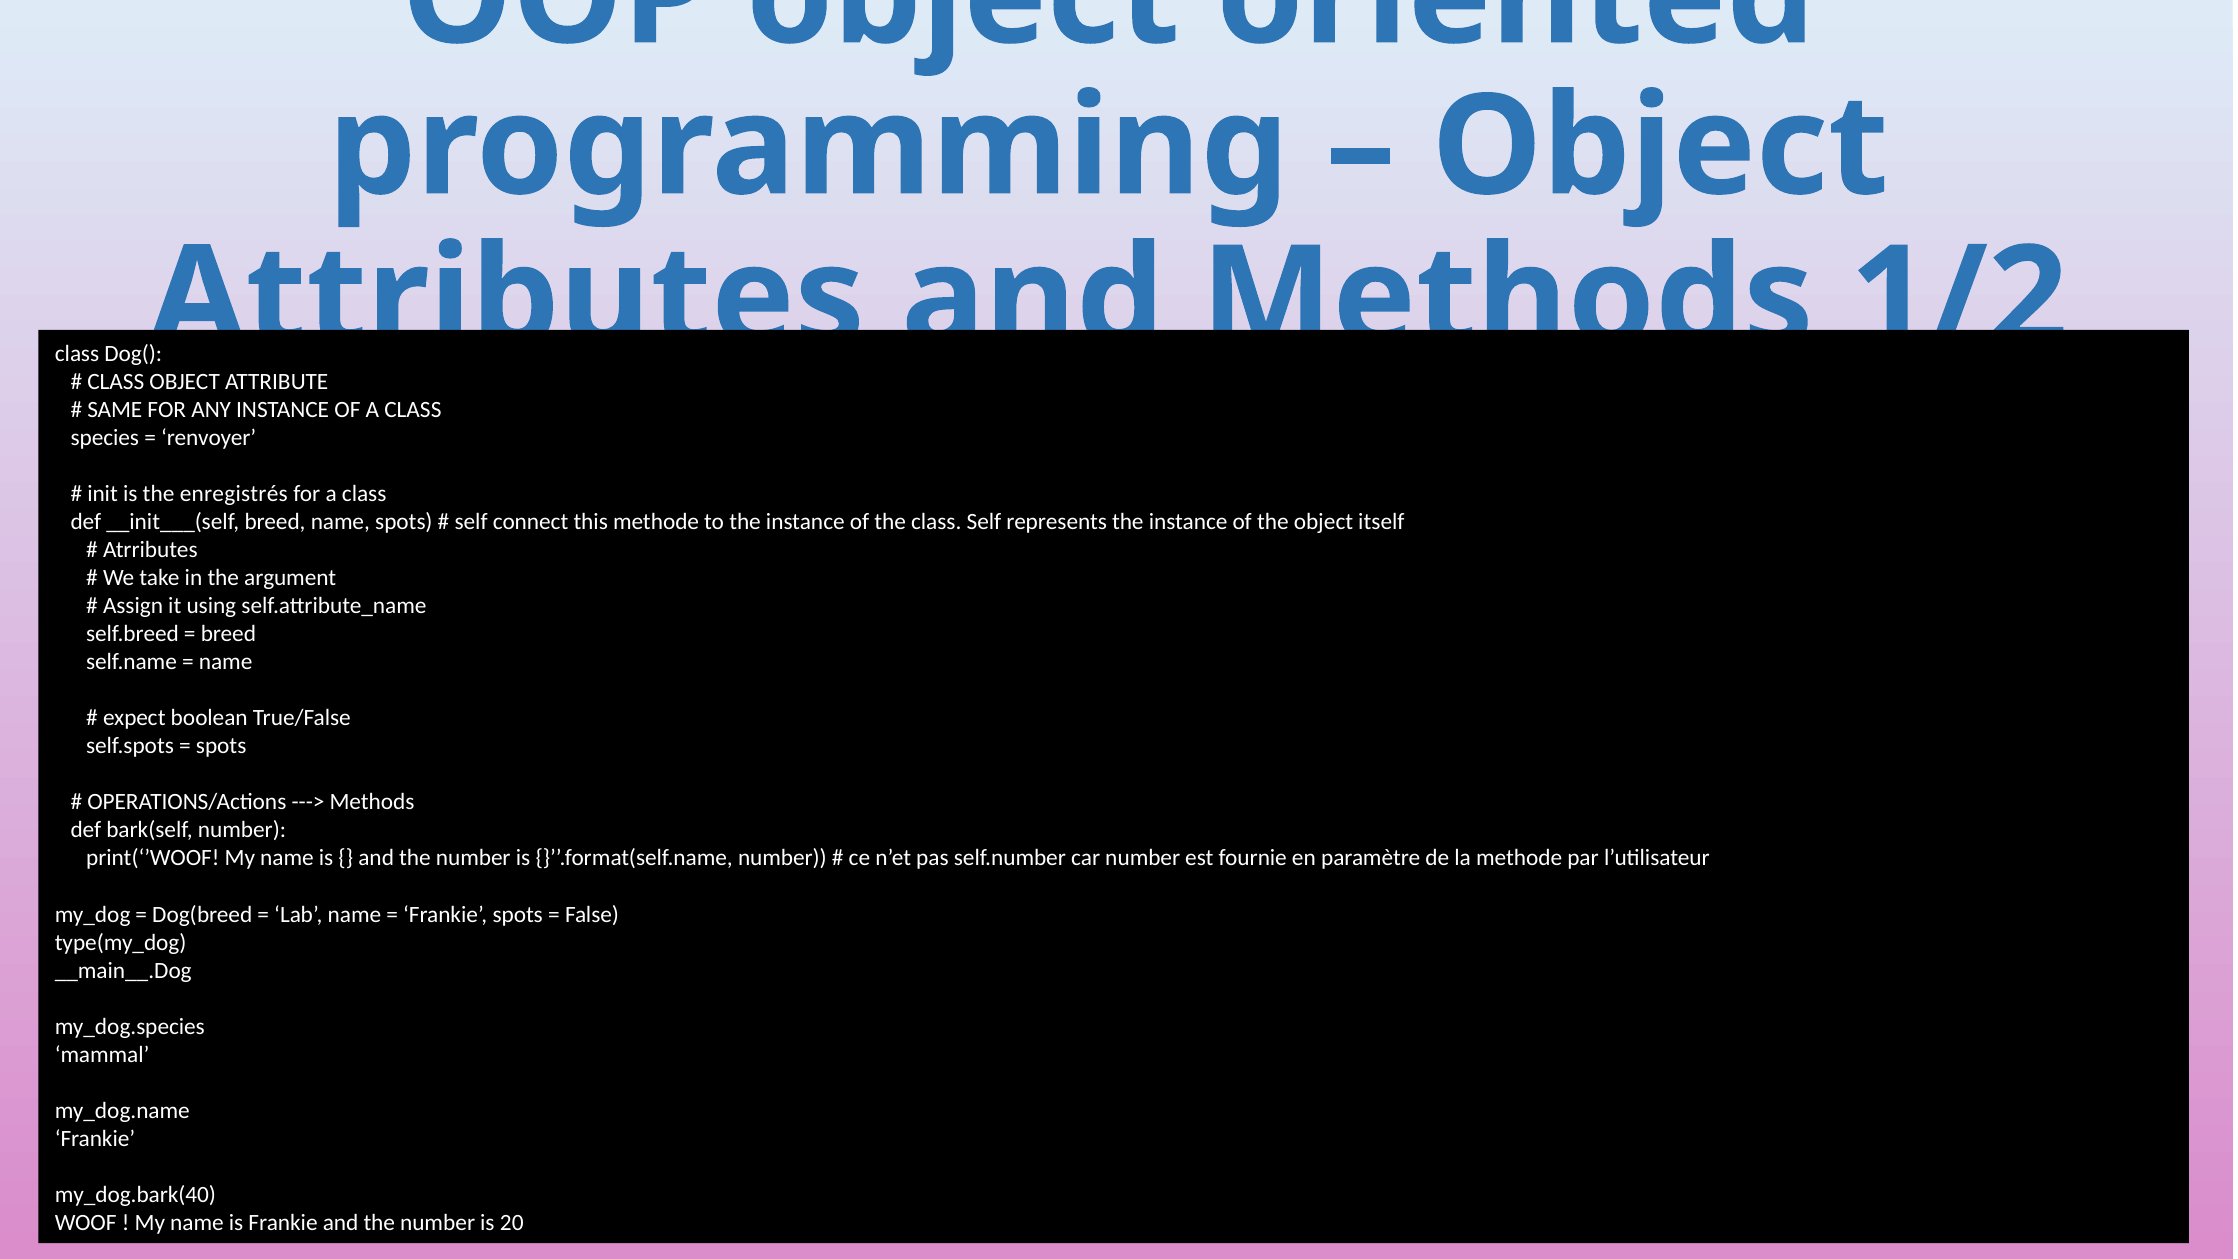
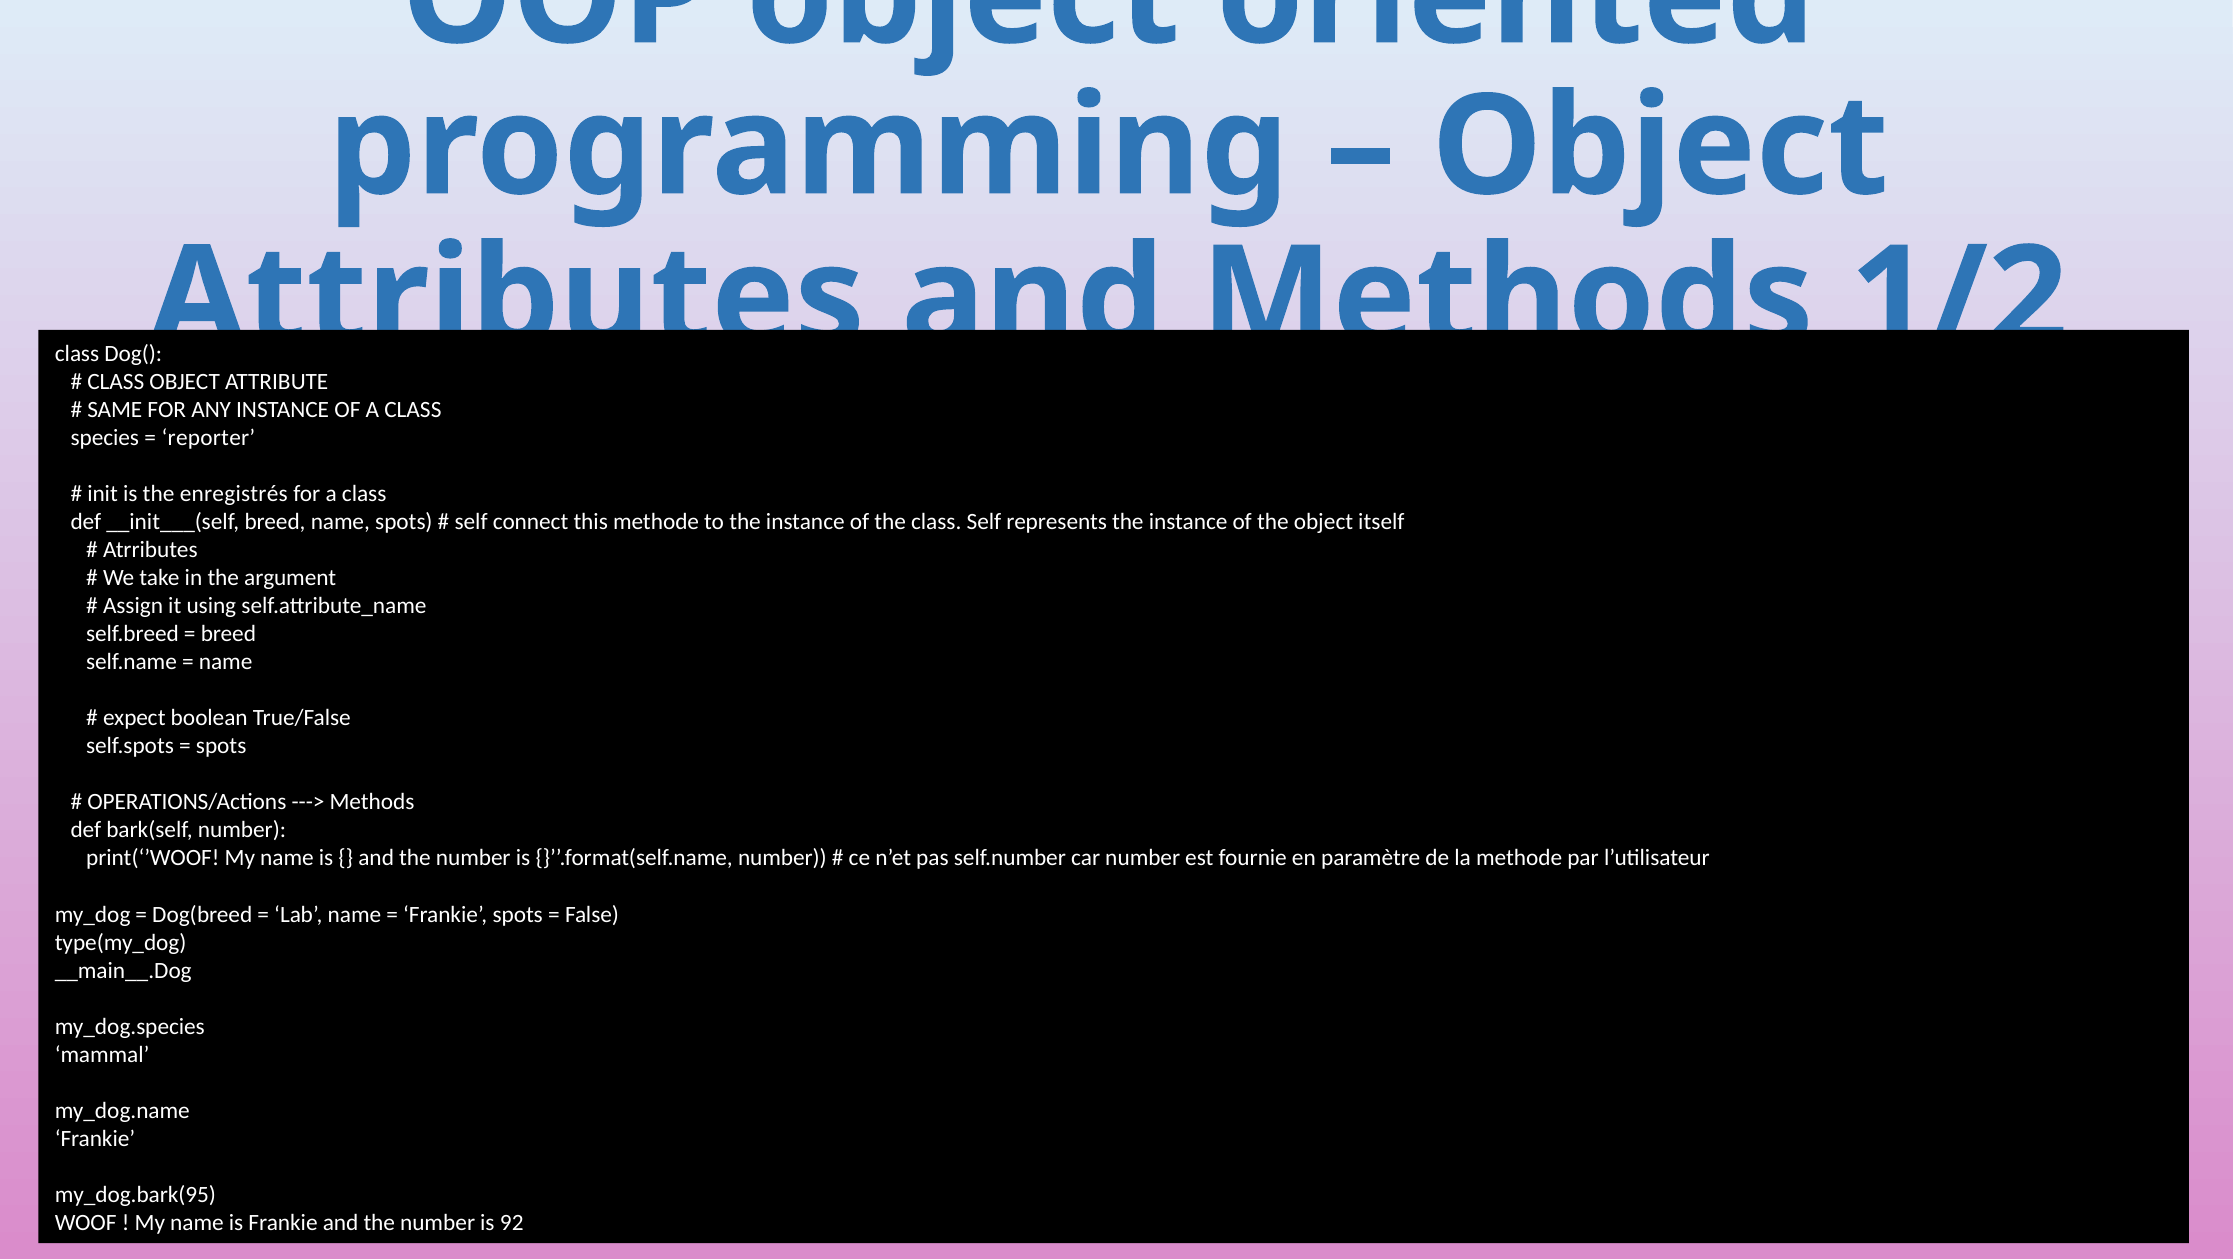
renvoyer: renvoyer -> reporter (208, 438)
my_dog.bark(40: my_dog.bark(40 -> my_dog.bark(95 (135, 1194)
20: 20 -> 92 (512, 1222)
